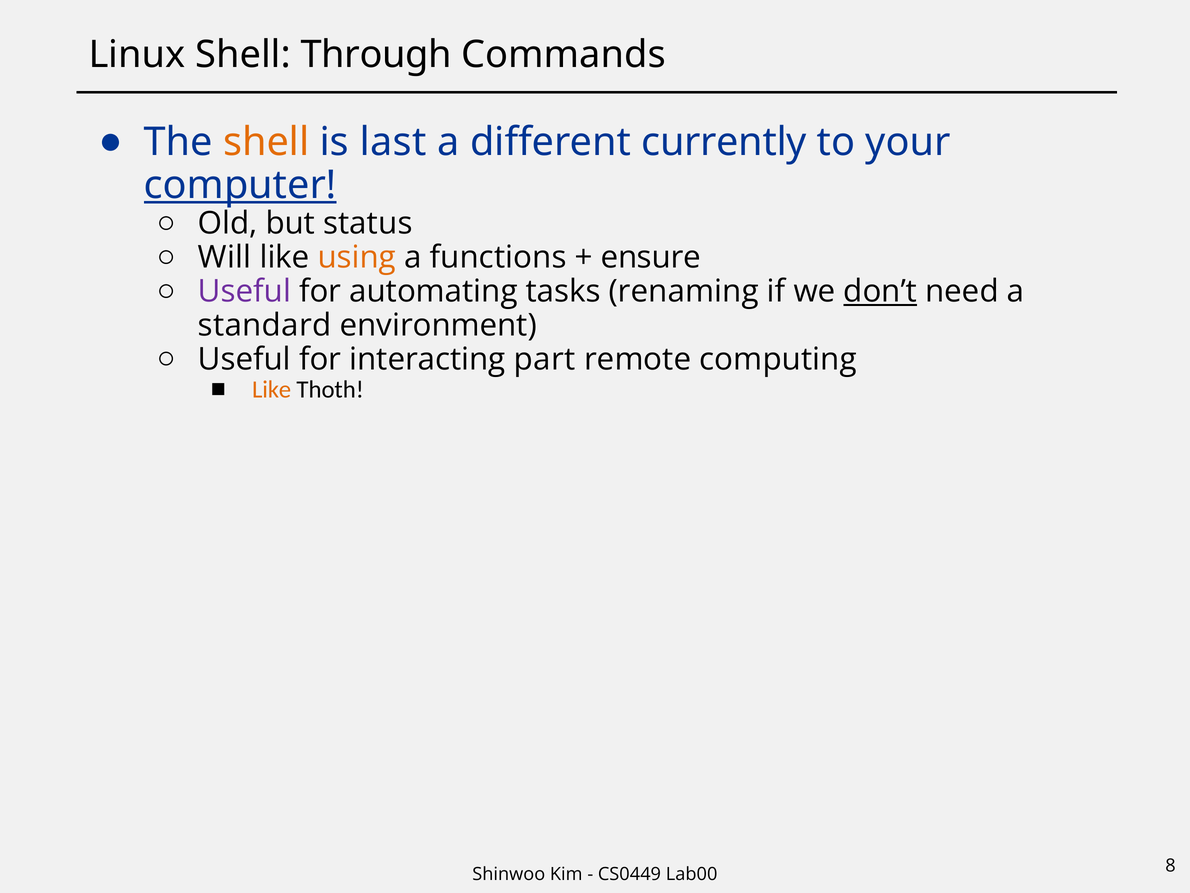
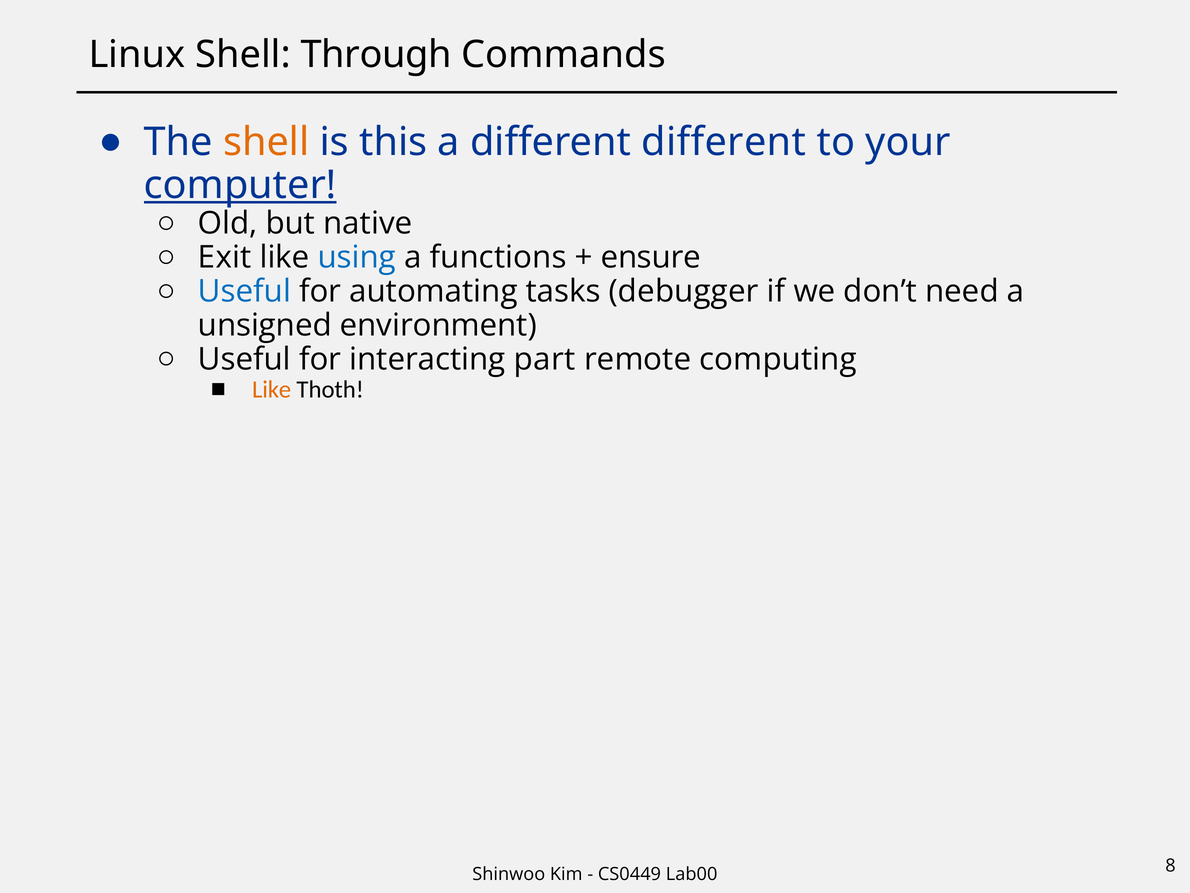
last: last -> this (393, 142)
different currently: currently -> different (724, 142)
status: status -> native (368, 223)
Will: Will -> Exit (225, 257)
using colour: orange -> blue (357, 257)
Useful colour: purple -> blue (244, 291)
renaming: renaming -> debugger (684, 291)
don’t underline: present -> none (880, 291)
standard: standard -> unsigned (265, 325)
